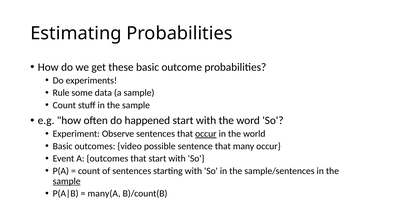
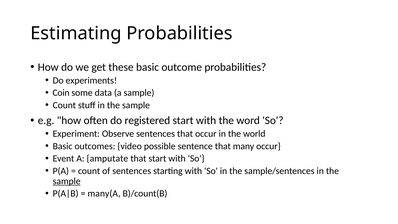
Rule: Rule -> Coin (61, 93)
happened: happened -> registered (147, 120)
occur underline: present -> none (206, 134)
A outcomes: outcomes -> amputate (107, 158)
